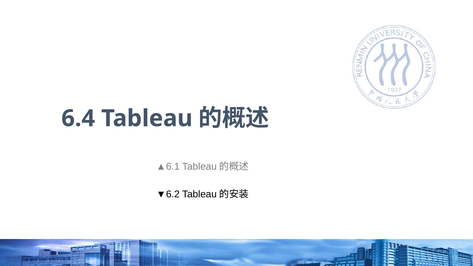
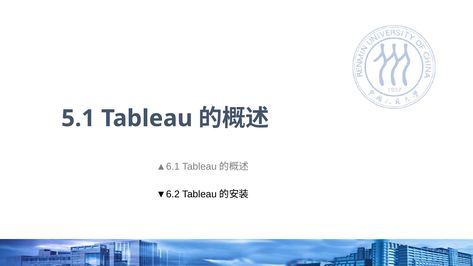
6.4: 6.4 -> 5.1 (78, 118)
